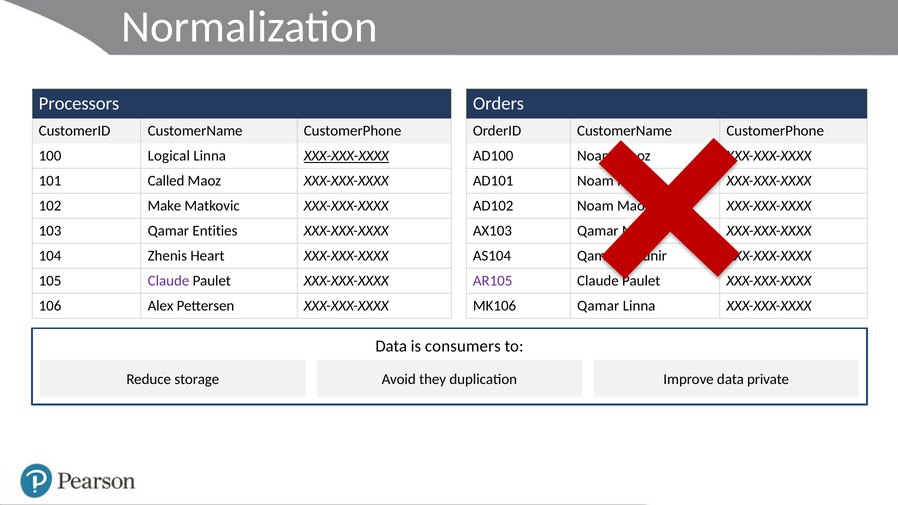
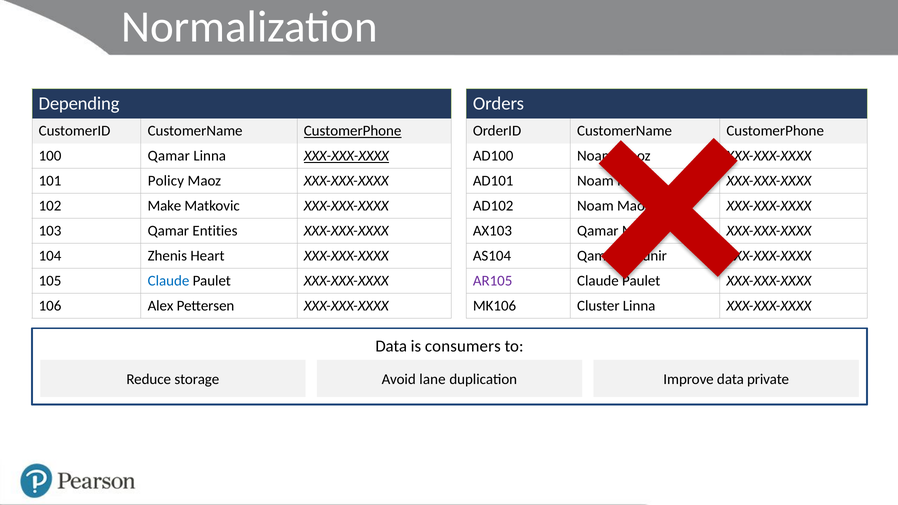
Processors: Processors -> Depending (79, 104)
CustomerPhone underline: none -> present (353, 131)
100 Logical: Logical -> Qamar (169, 156)
Called: Called -> Policy (166, 181)
Claude colour: purple -> blue (168, 281)
MK106 Qamar: Qamar -> Cluster (598, 306)
they: they -> lane (433, 380)
